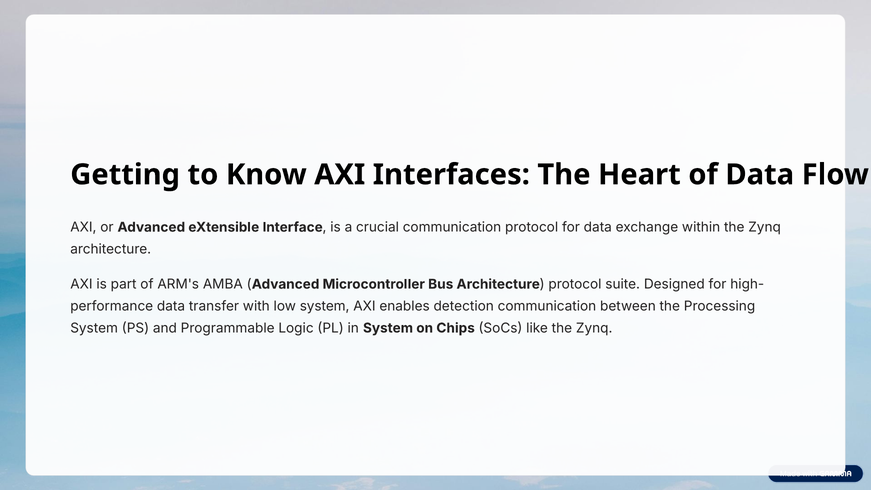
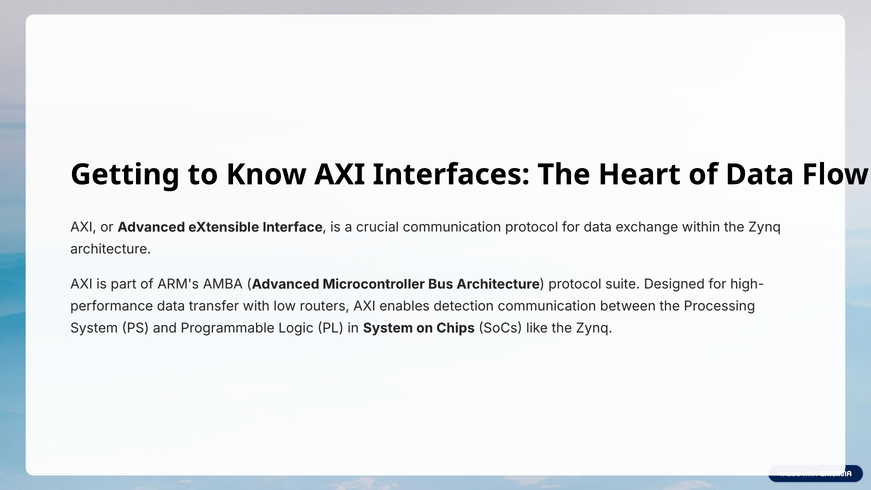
low system: system -> routers (325, 306)
